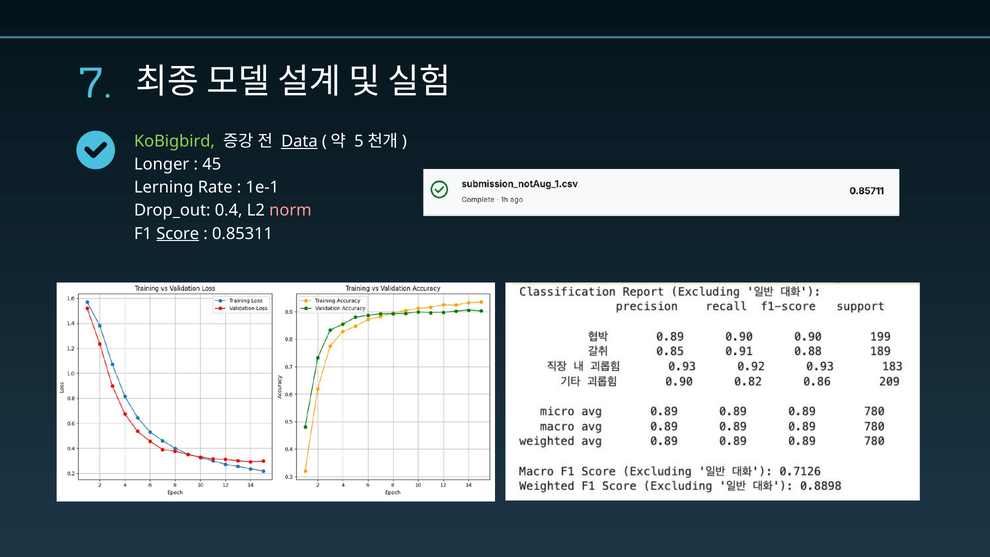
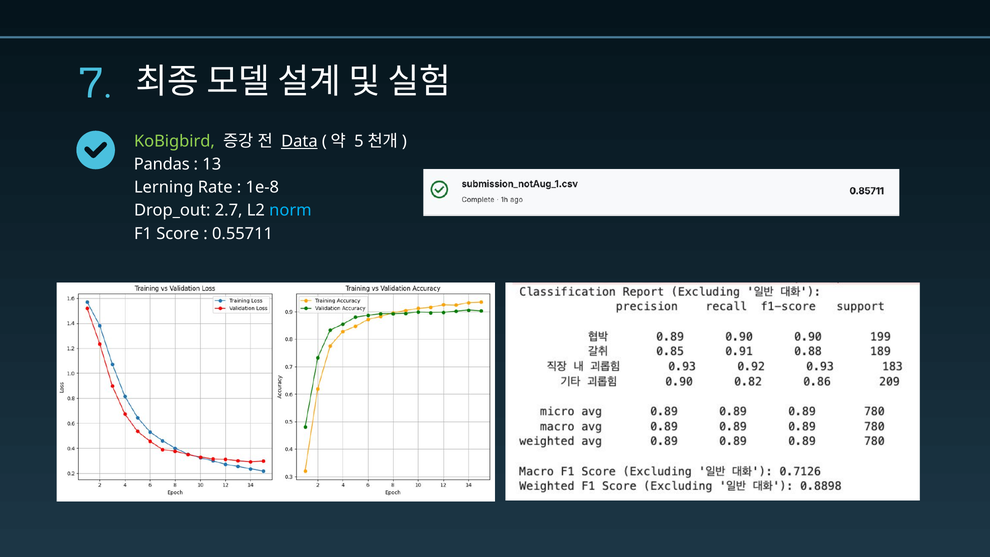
Longer: Longer -> Pandas (162, 164)
45: 45 -> 13 (212, 164)
1e-1: 1e-1 -> 1e-8 (262, 187)
0.4: 0.4 -> 2.7 (229, 210)
norm colour: pink -> light blue (290, 210)
Score underline: present -> none (178, 234)
0.85311: 0.85311 -> 0.55711 (243, 234)
